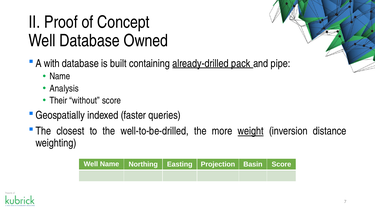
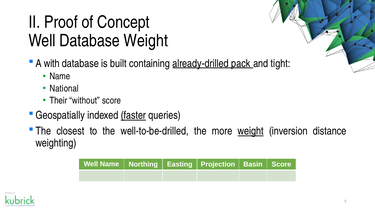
Database Owned: Owned -> Weight (146, 41)
pipe: pipe -> tight (281, 63)
Analysis: Analysis -> National (64, 88)
faster underline: none -> present (133, 115)
